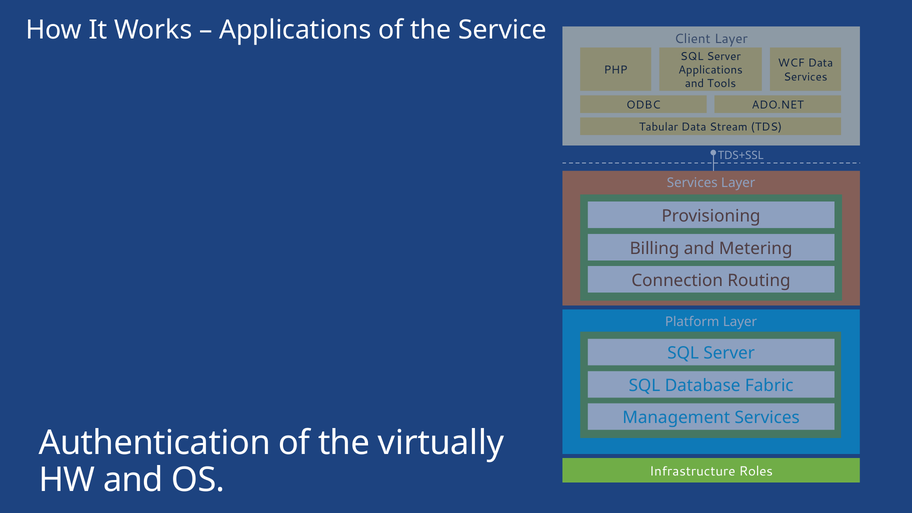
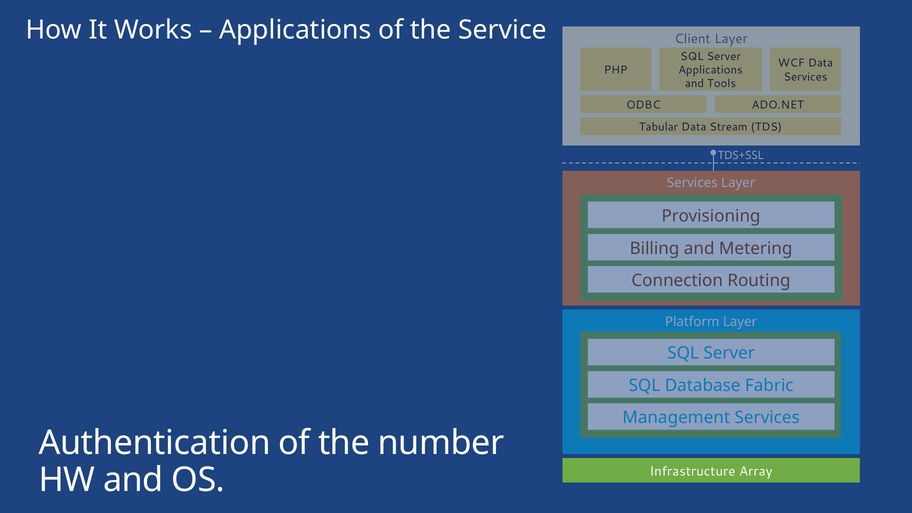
virtually: virtually -> number (441, 443)
Roles: Roles -> Array (756, 471)
